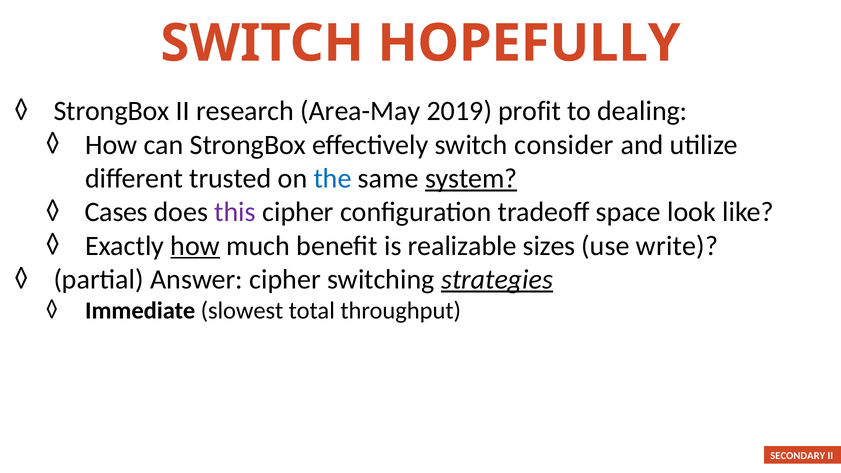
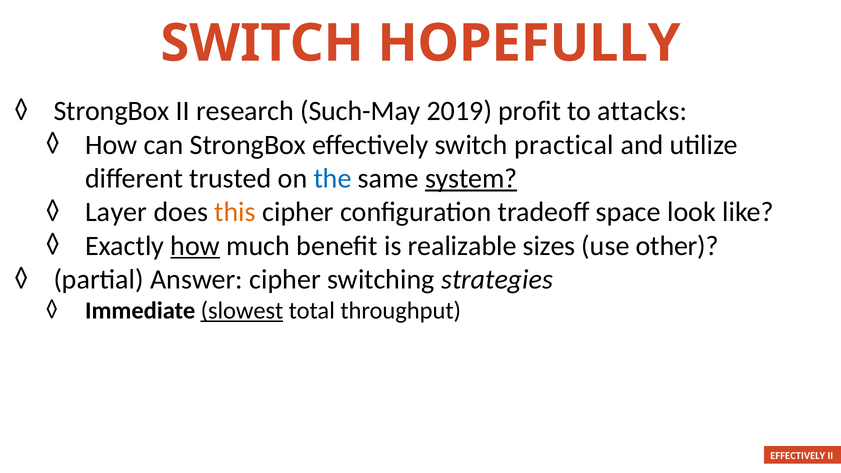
Area-May: Area-May -> Such-May (360, 111)
dealing: dealing -> attacks (642, 111)
consider: consider -> practical (564, 145)
Cases: Cases -> Layer (116, 212)
this colour: purple -> orange (235, 212)
write: write -> other (677, 246)
strategies underline: present -> none (497, 279)
slowest underline: none -> present (242, 311)
SECONDARY: SECONDARY -> EFFECTIVELY (798, 456)
